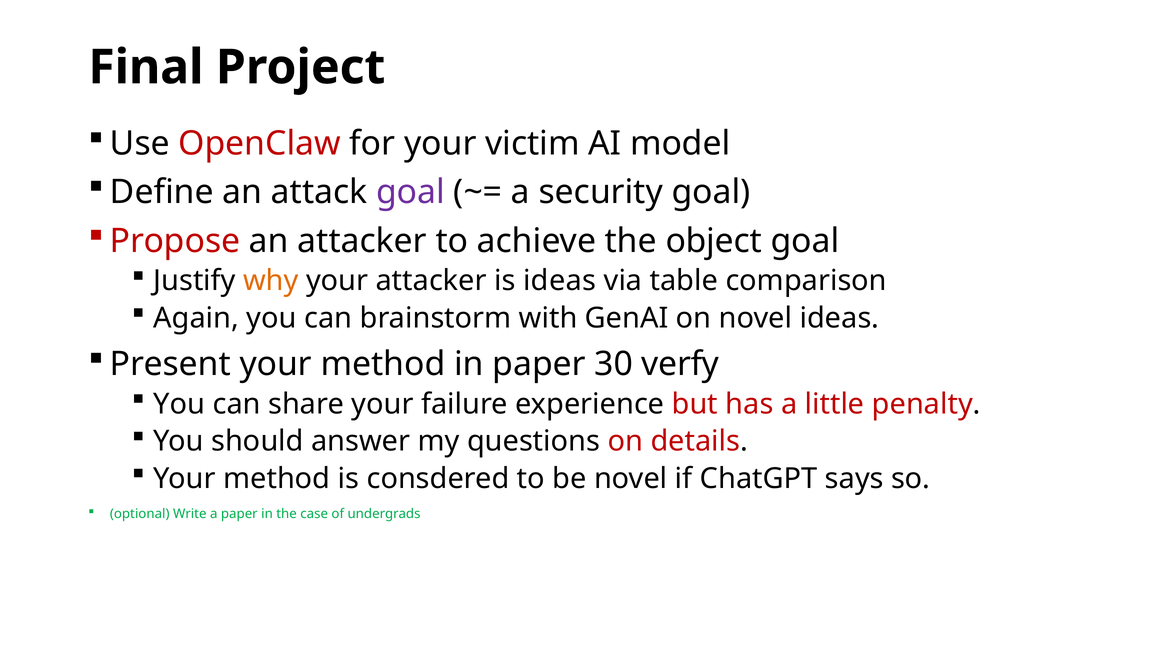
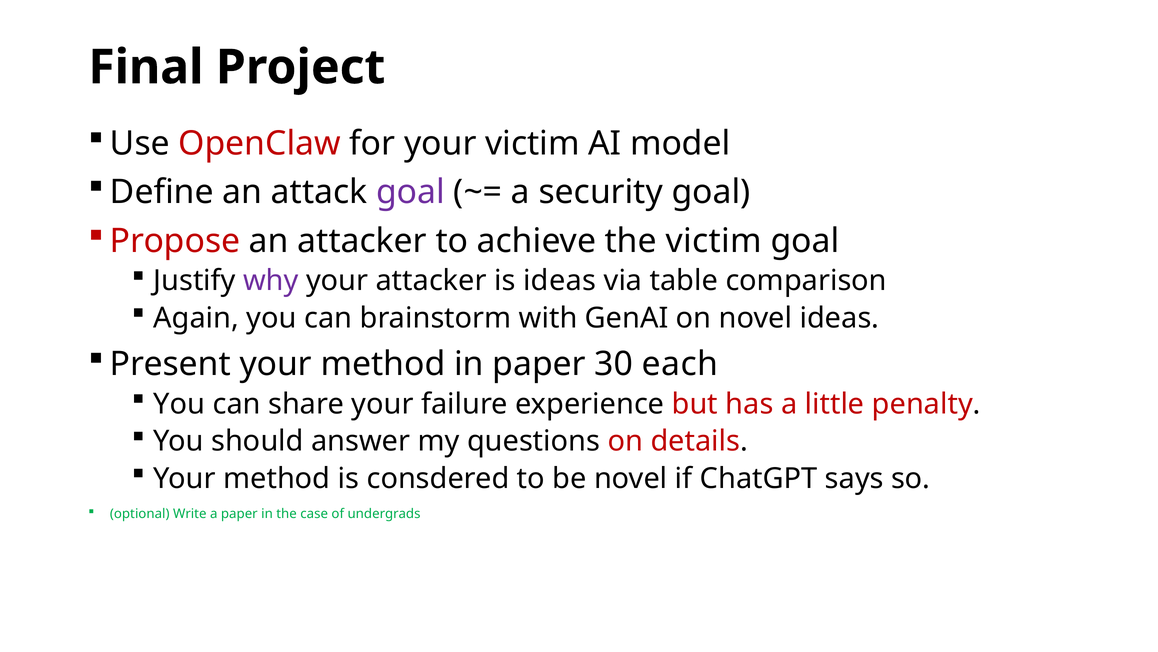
the object: object -> victim (714, 241)
why colour: orange -> purple (271, 281)
verfy: verfy -> each (680, 364)
